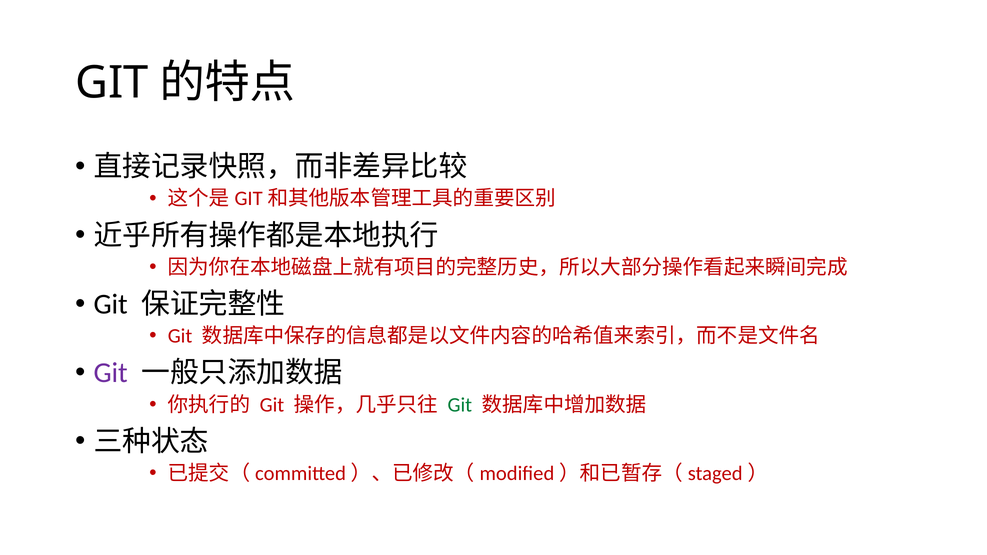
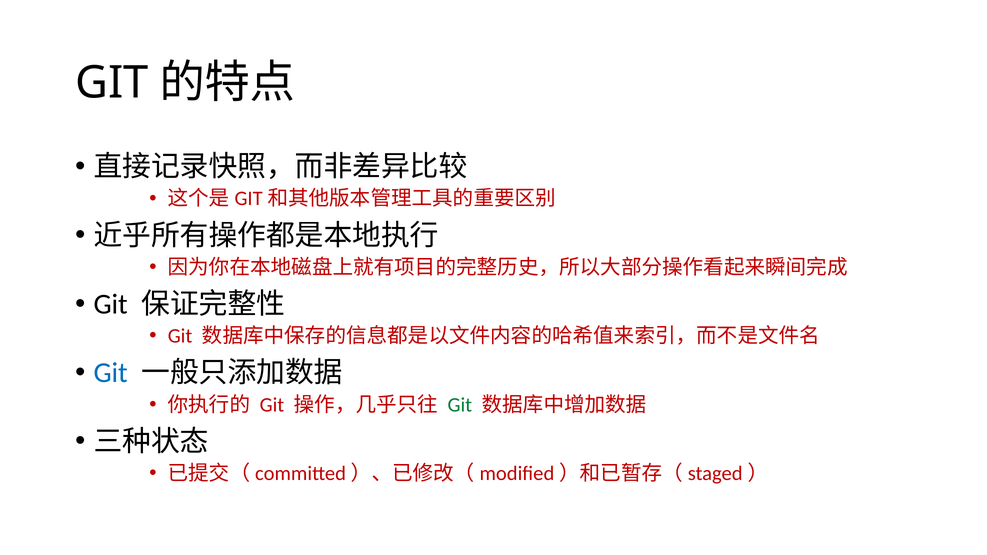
Git colour: purple -> blue (111, 373)
